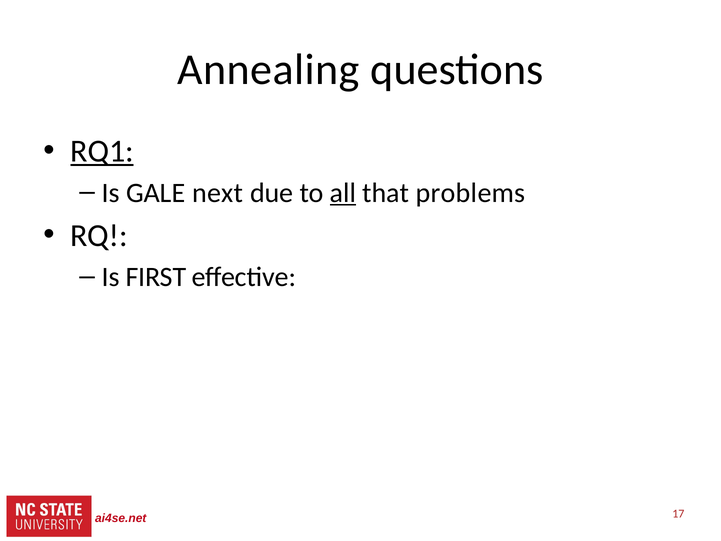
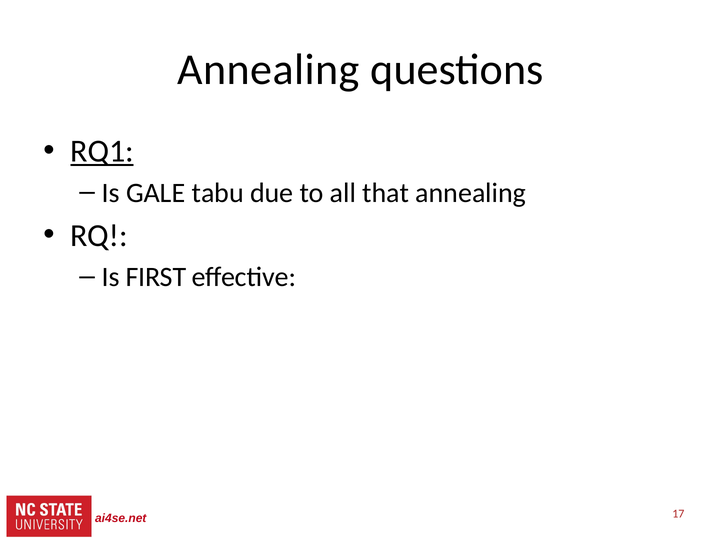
next: next -> tabu (218, 193)
all underline: present -> none (343, 193)
that problems: problems -> annealing (471, 193)
